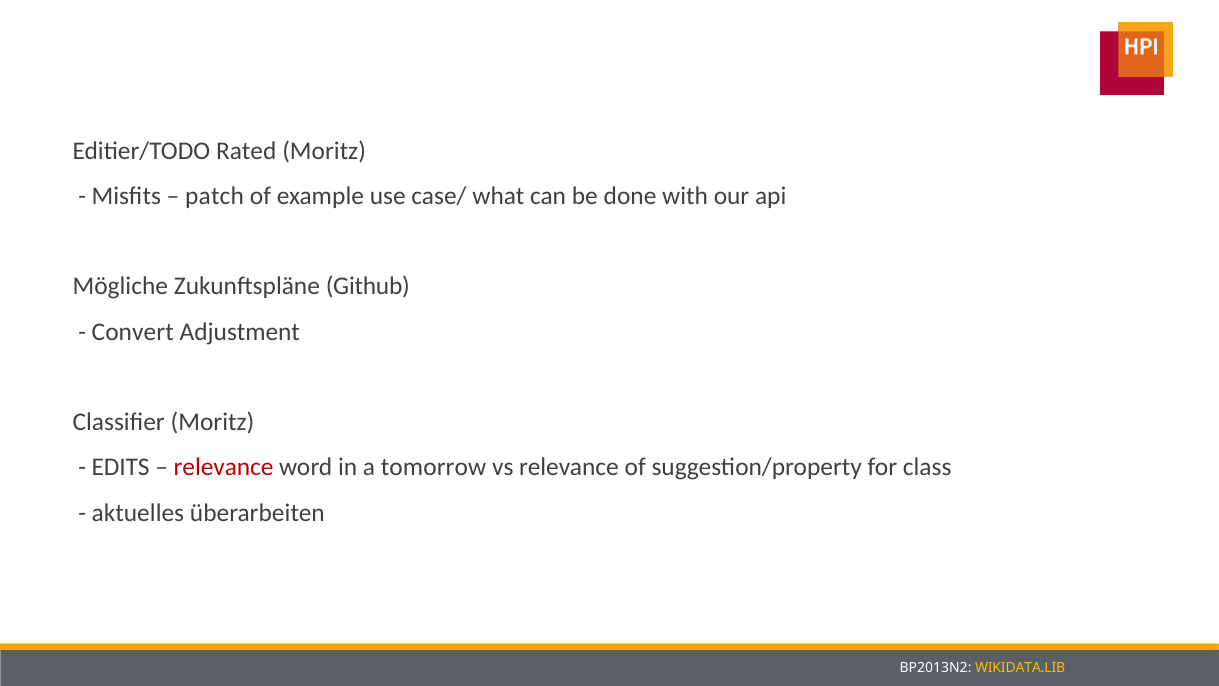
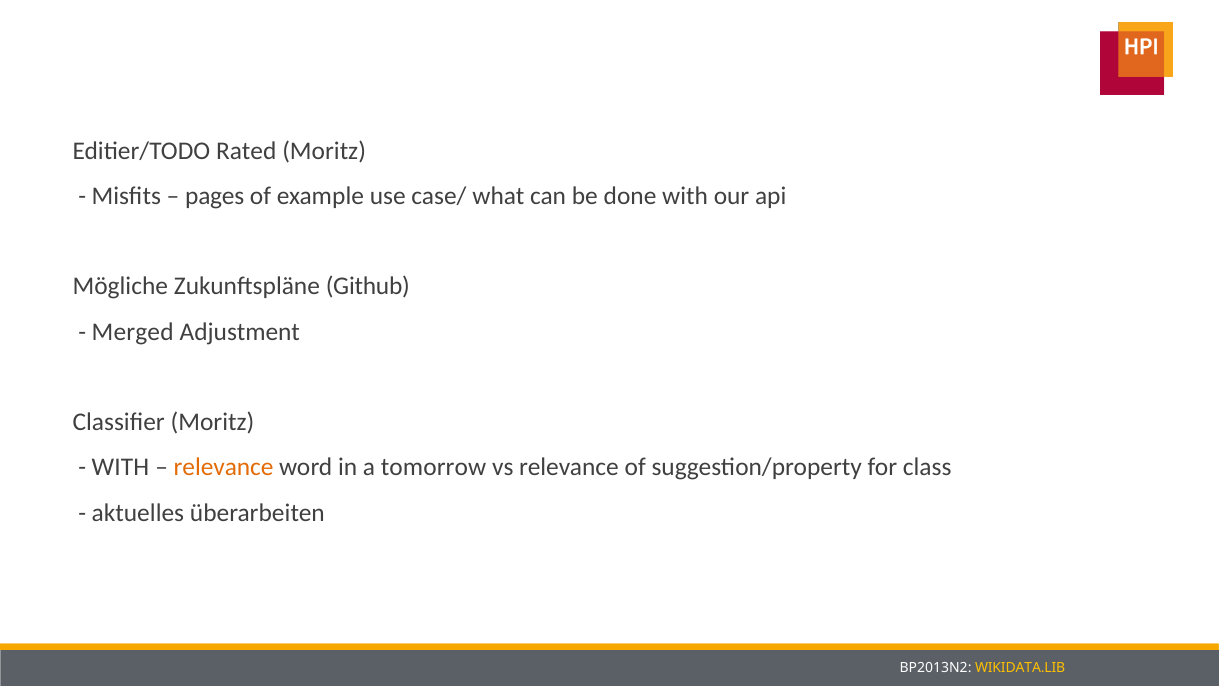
patch: patch -> pages (215, 196)
Convert: Convert -> Merged (133, 332)
EDITS: EDITS -> WITH (121, 467)
relevance colour: red -> orange (224, 467)
